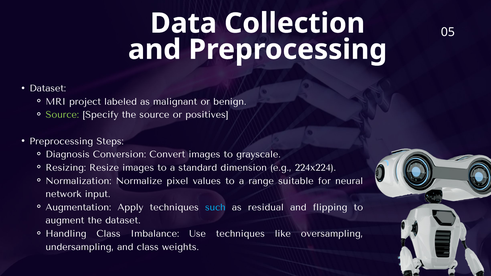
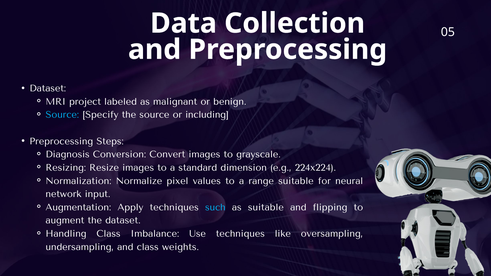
Source colour: light green -> light blue (62, 115)
positives: positives -> including (207, 115)
as residual: residual -> suitable (266, 207)
